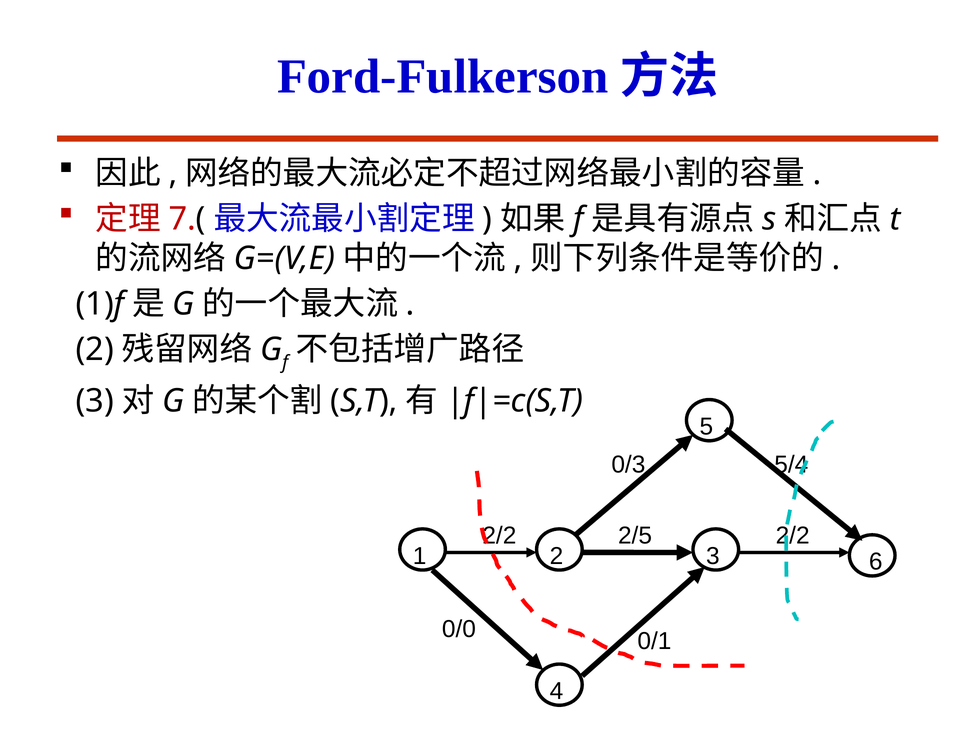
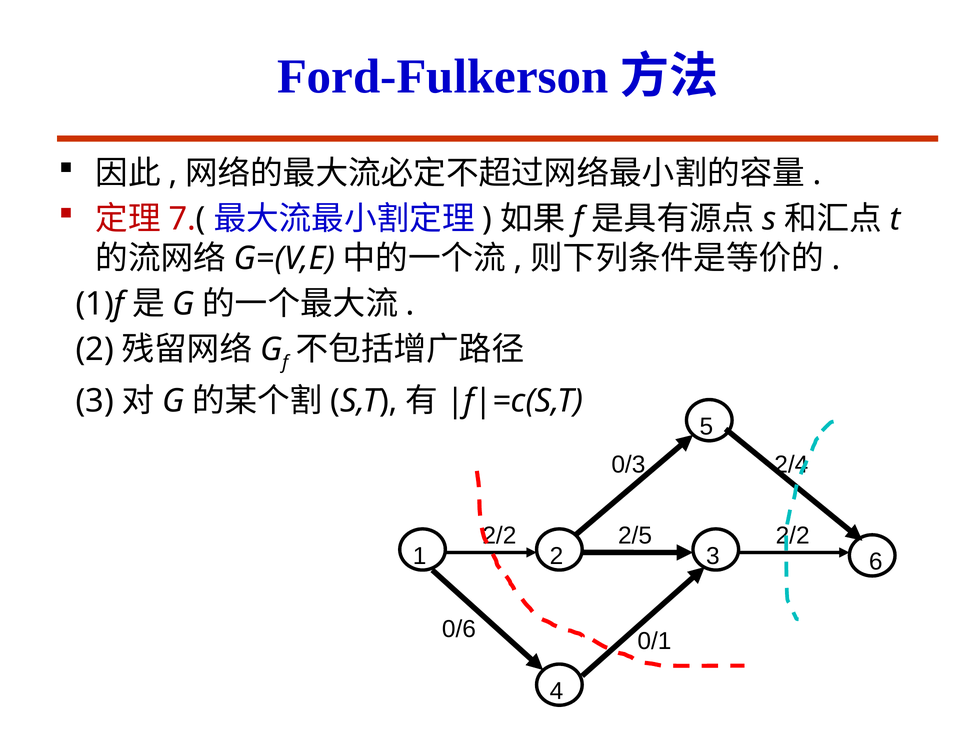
5/4: 5/4 -> 2/4 (791, 465)
0/0: 0/0 -> 0/6 (459, 630)
